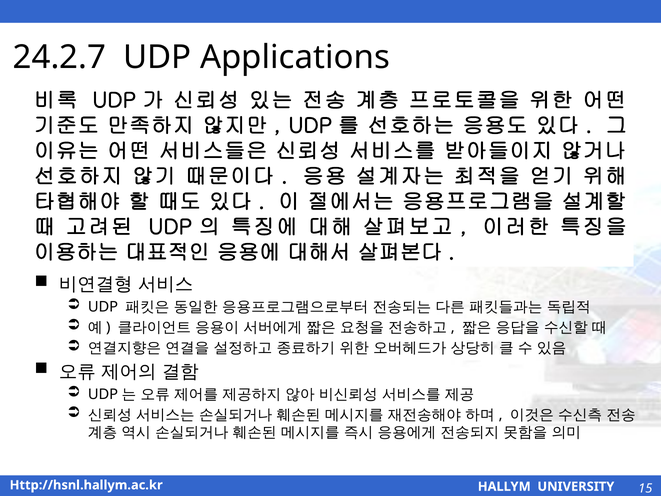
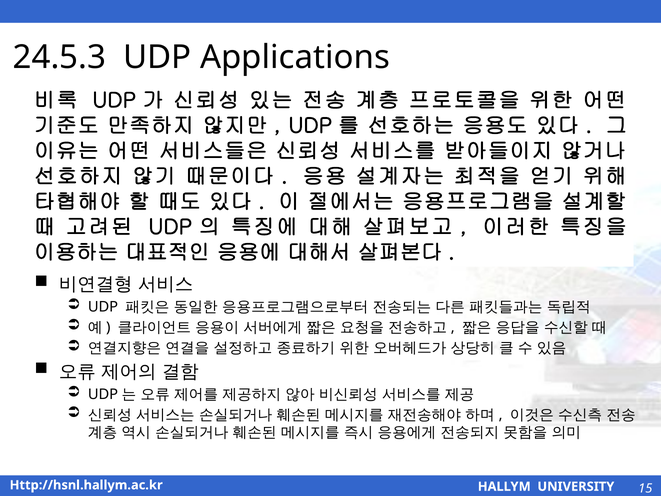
24.2.7: 24.2.7 -> 24.5.3 (59, 58)
